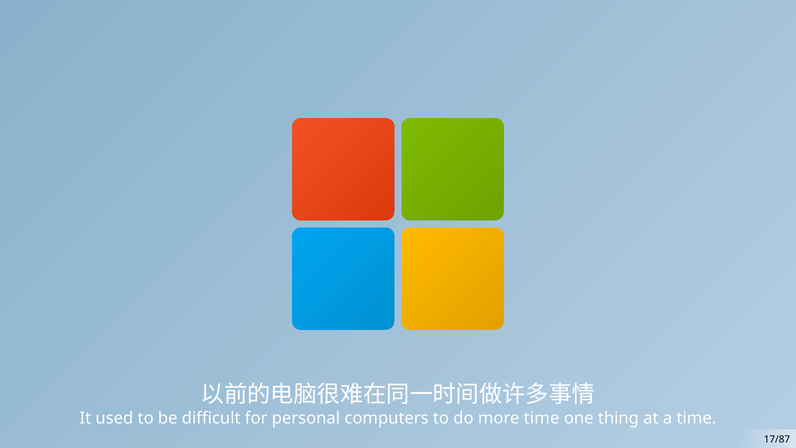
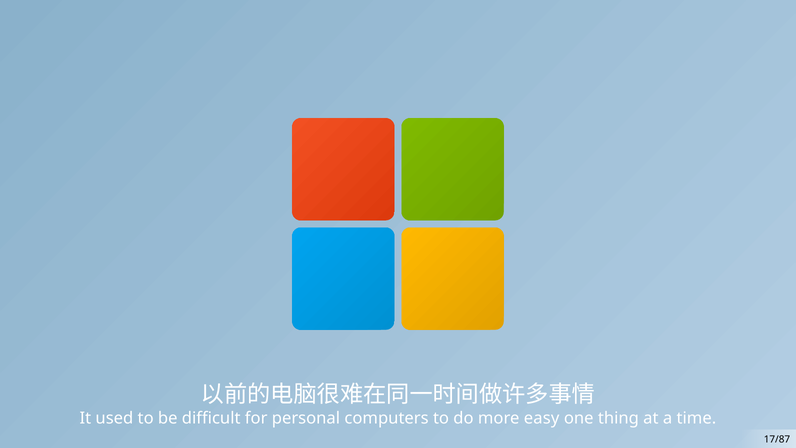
more time: time -> easy (542, 418)
